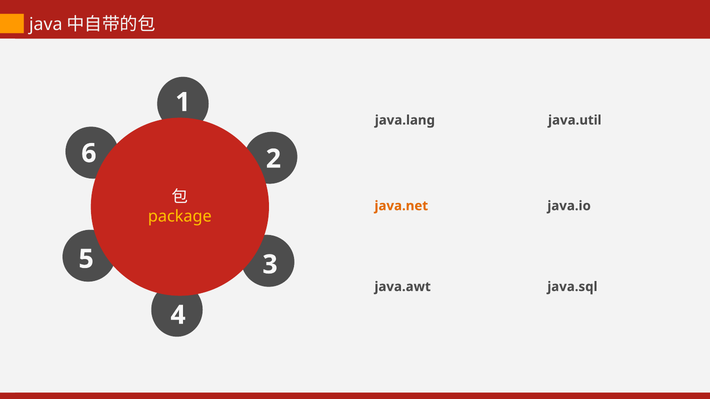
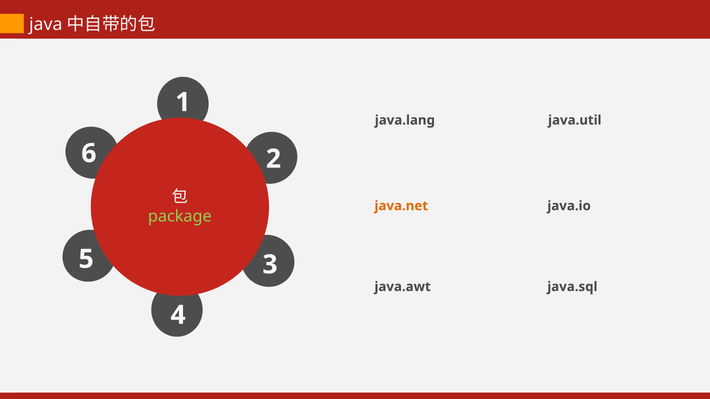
package colour: yellow -> light green (180, 216)
